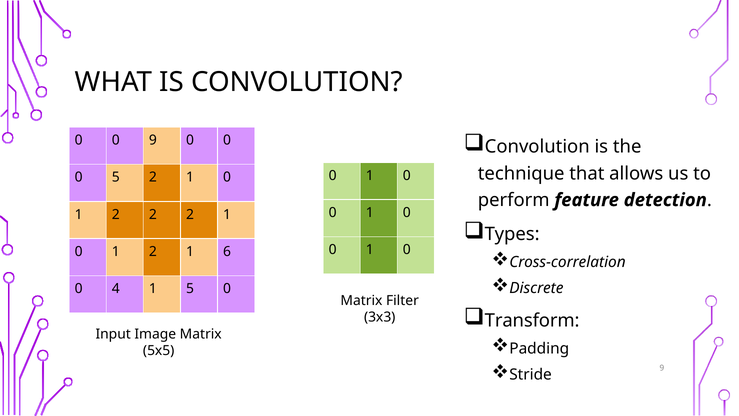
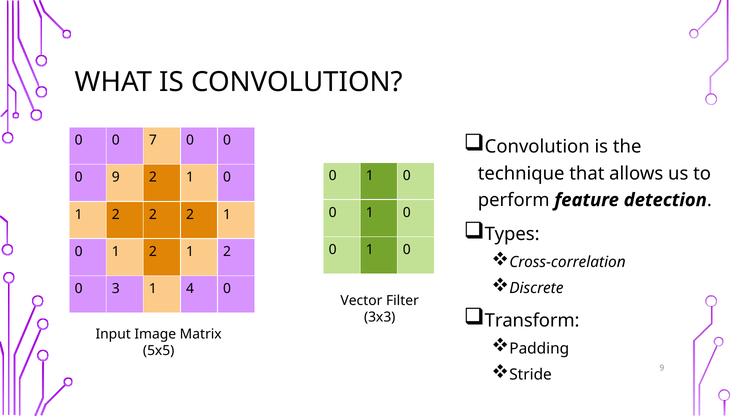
0 9: 9 -> 7 (153, 140)
0 5: 5 -> 9 (116, 177)
2 1 6: 6 -> 2 (227, 251)
4: 4 -> 3 (116, 288)
1 5: 5 -> 4 (190, 288)
Matrix: Matrix -> Vector (361, 300)
